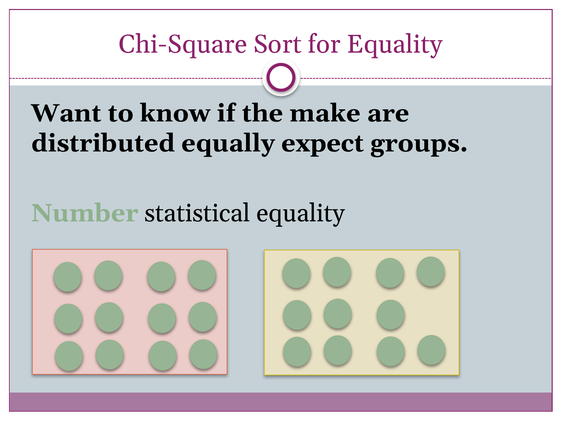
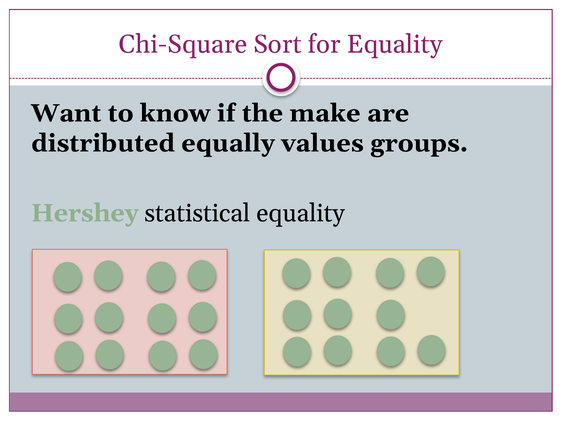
expect: expect -> values (322, 143)
Number: Number -> Hershey (85, 213)
